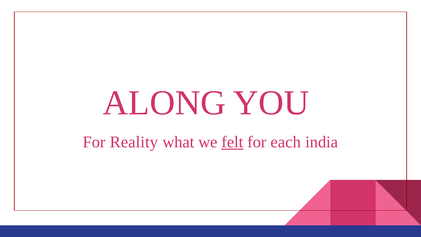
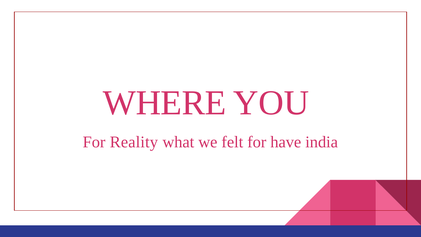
ALONG: ALONG -> WHERE (165, 103)
felt underline: present -> none (232, 142)
each: each -> have (286, 142)
